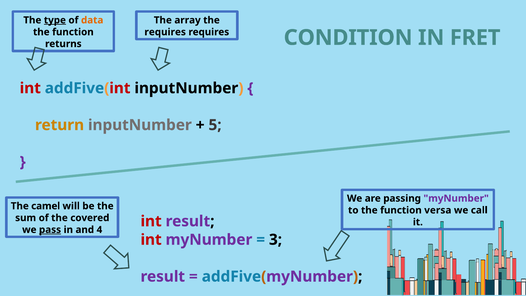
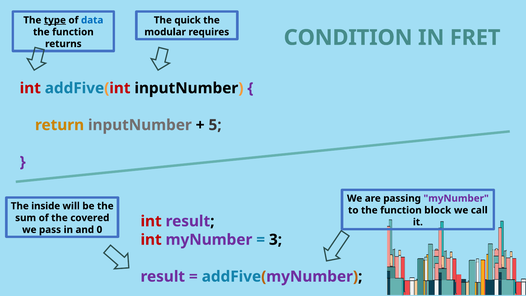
data colour: orange -> blue (92, 20)
array: array -> quick (188, 20)
requires: requires -> modular (165, 32)
camel: camel -> inside (46, 206)
versa: versa -> block (438, 210)
pass underline: present -> none (50, 230)
4: 4 -> 0 (99, 230)
